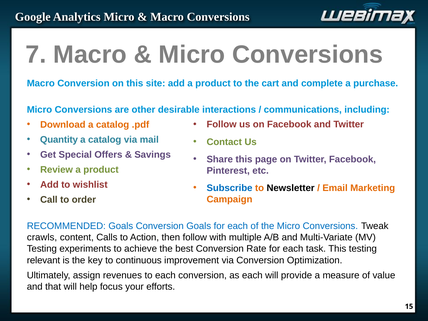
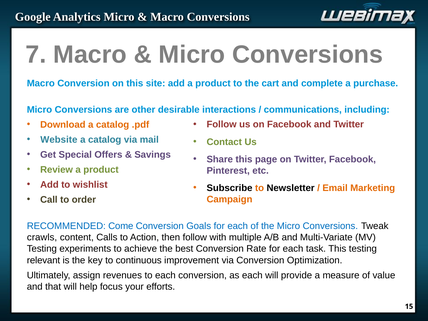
Quantity: Quantity -> Website (59, 140)
Subscribe colour: blue -> black (230, 188)
RECOMMENDED Goals: Goals -> Come (121, 226)
